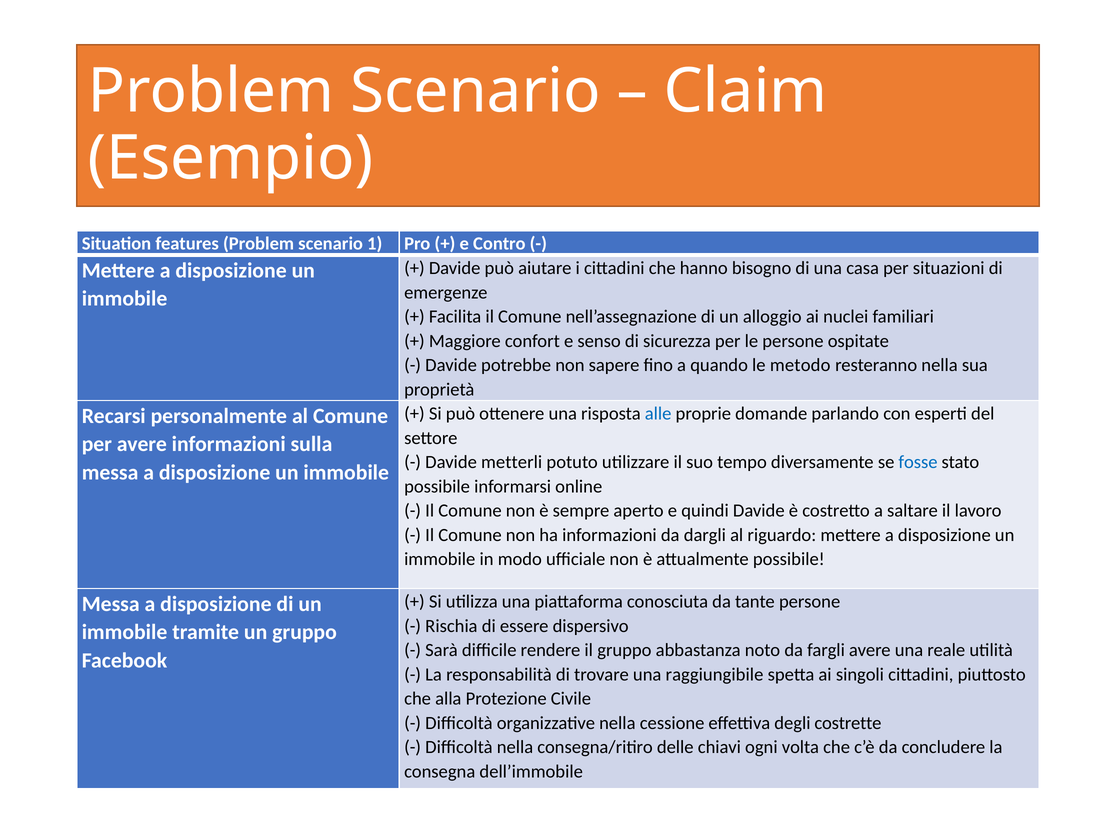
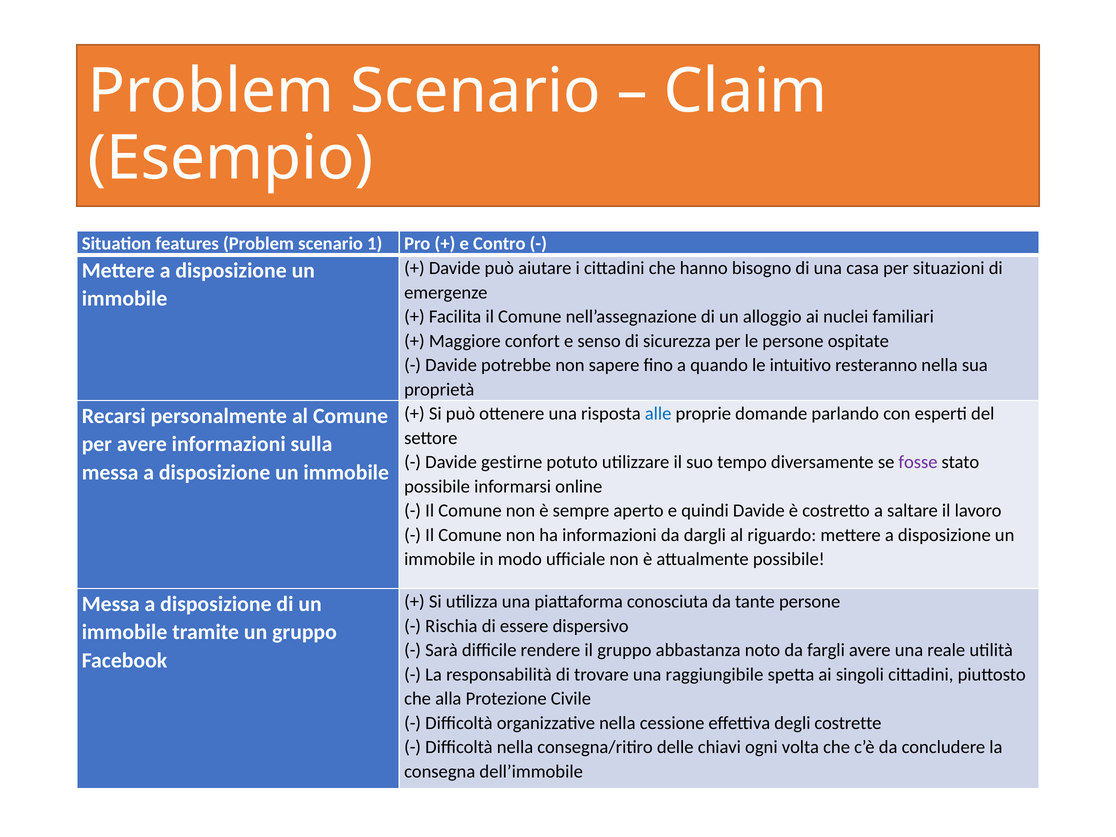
metodo: metodo -> intuitivo (800, 365)
metterli: metterli -> gestirne (512, 462)
fosse colour: blue -> purple (918, 462)
